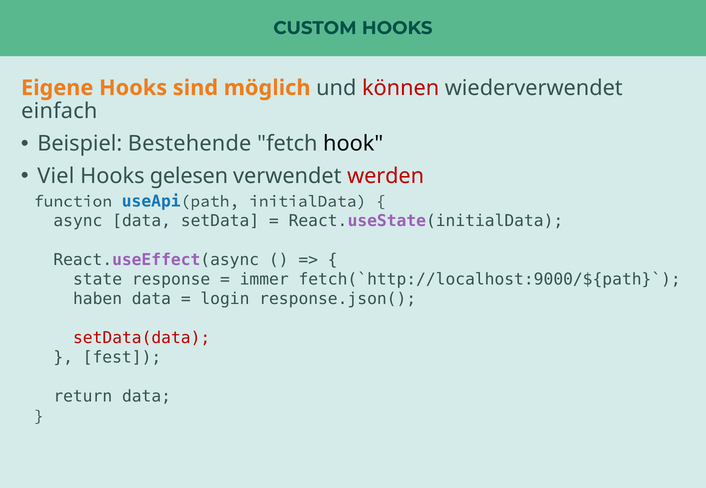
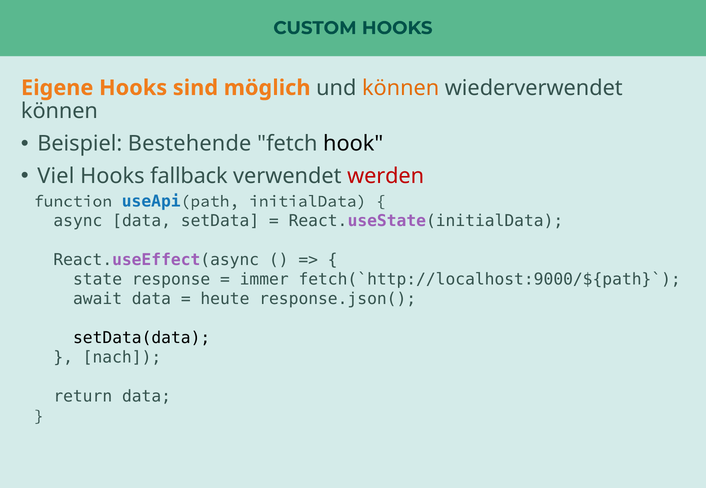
können colour: red -> orange (401, 88)
einfach: einfach -> können (59, 111)
gelesen: gelesen -> fallback (189, 176)
haben: haben -> await (98, 299)
login: login -> heute (225, 299)
setData(data colour: red -> black (142, 338)
fest: fest -> nach (122, 358)
